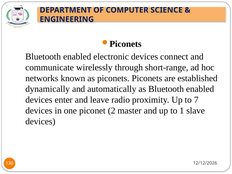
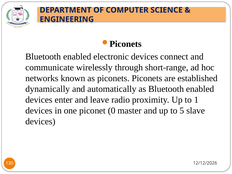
7: 7 -> 1 (196, 100)
2: 2 -> 0 (112, 111)
1: 1 -> 5 (182, 111)
